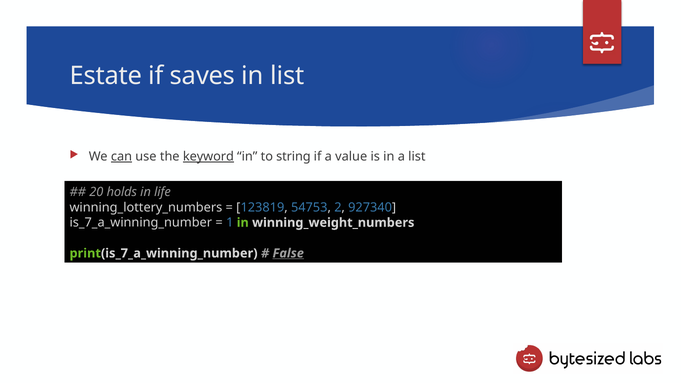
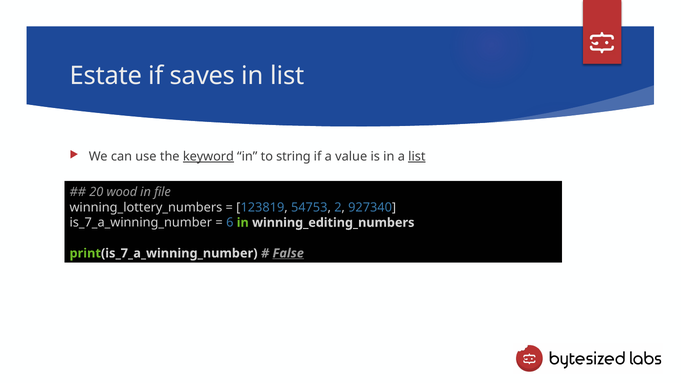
can underline: present -> none (121, 157)
list underline: none -> present (417, 157)
holds: holds -> wood (122, 192)
life: life -> file (162, 192)
1: 1 -> 6 (230, 223)
winning_weight_numbers: winning_weight_numbers -> winning_editing_numbers (333, 223)
